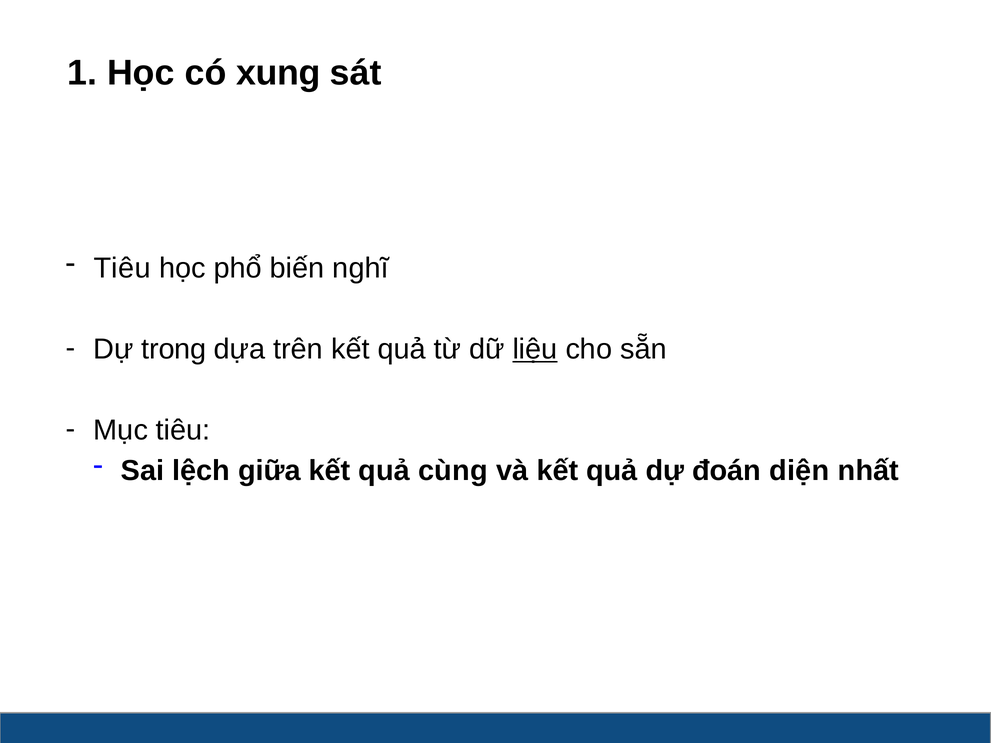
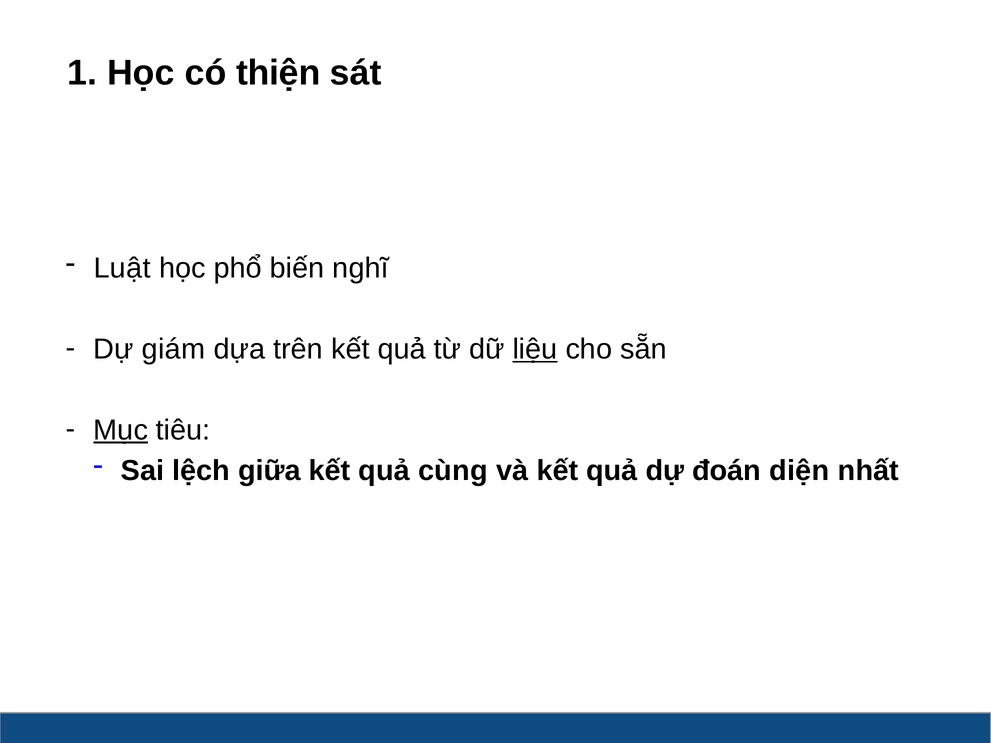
xung: xung -> thiện (278, 73)
Tiêu: Tiêu -> Luật (122, 268)
trong: trong -> giám (174, 349)
Mục underline: none -> present (121, 430)
